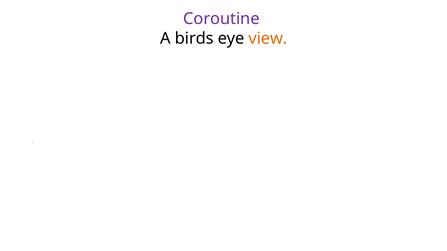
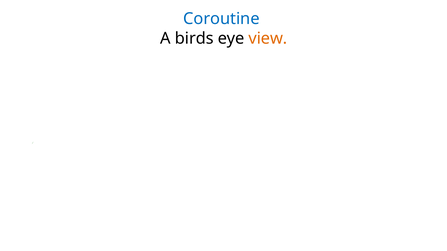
Coroutine colour: purple -> blue (221, 19)
